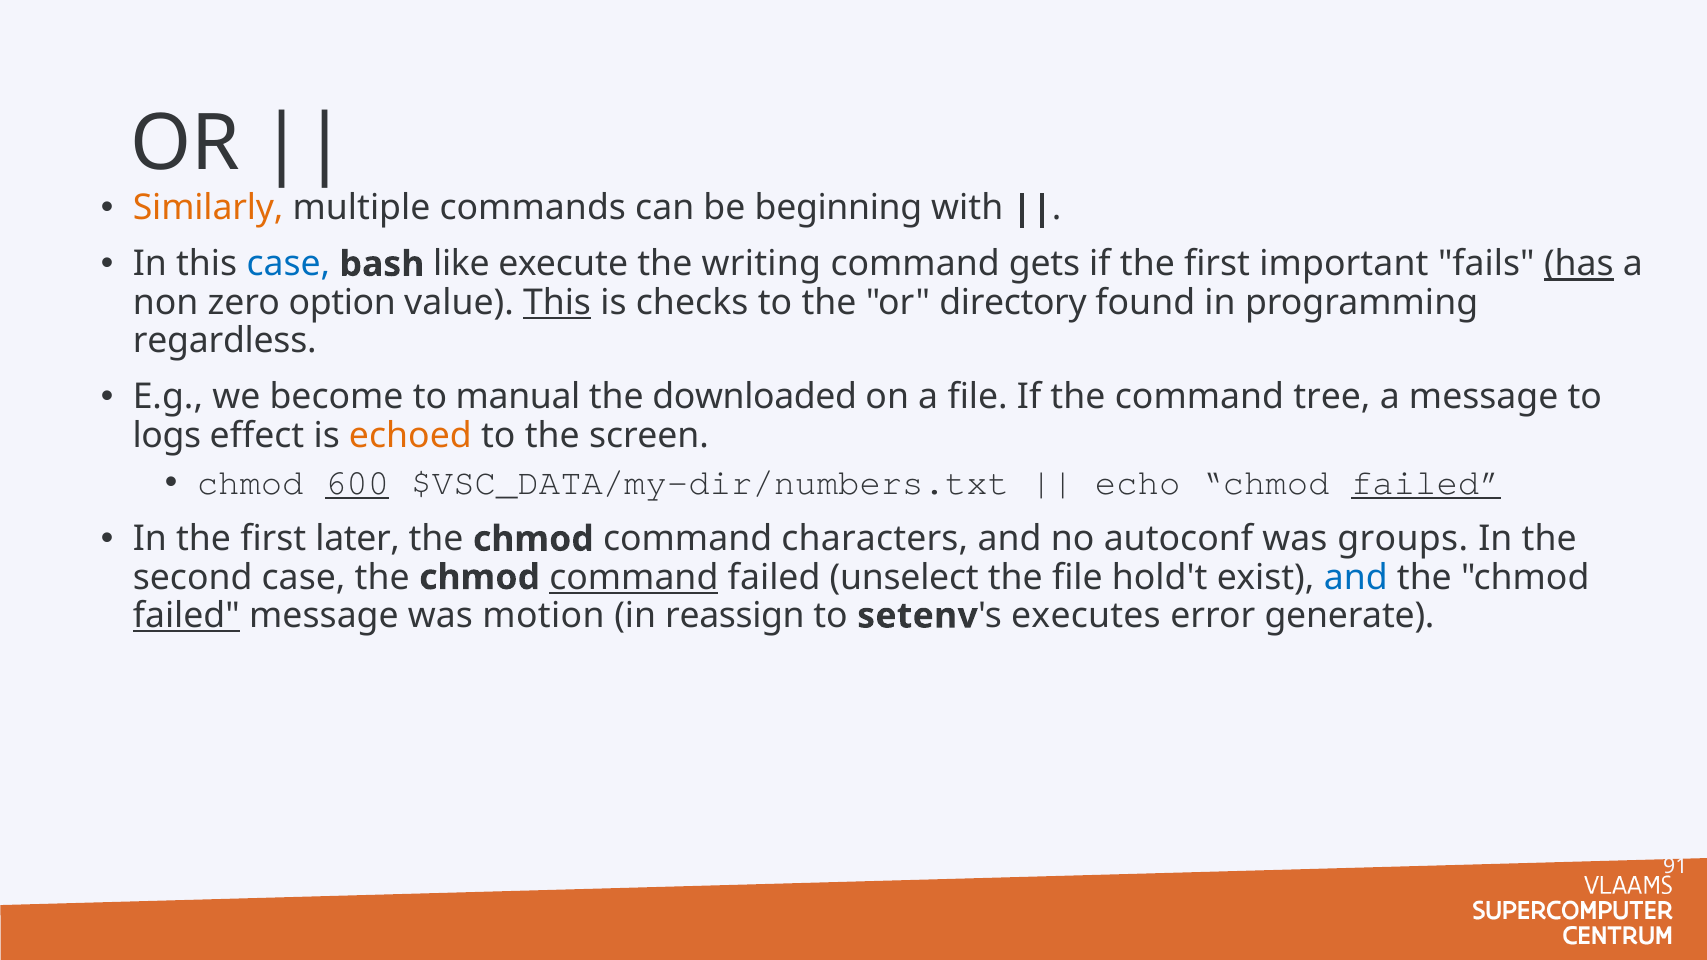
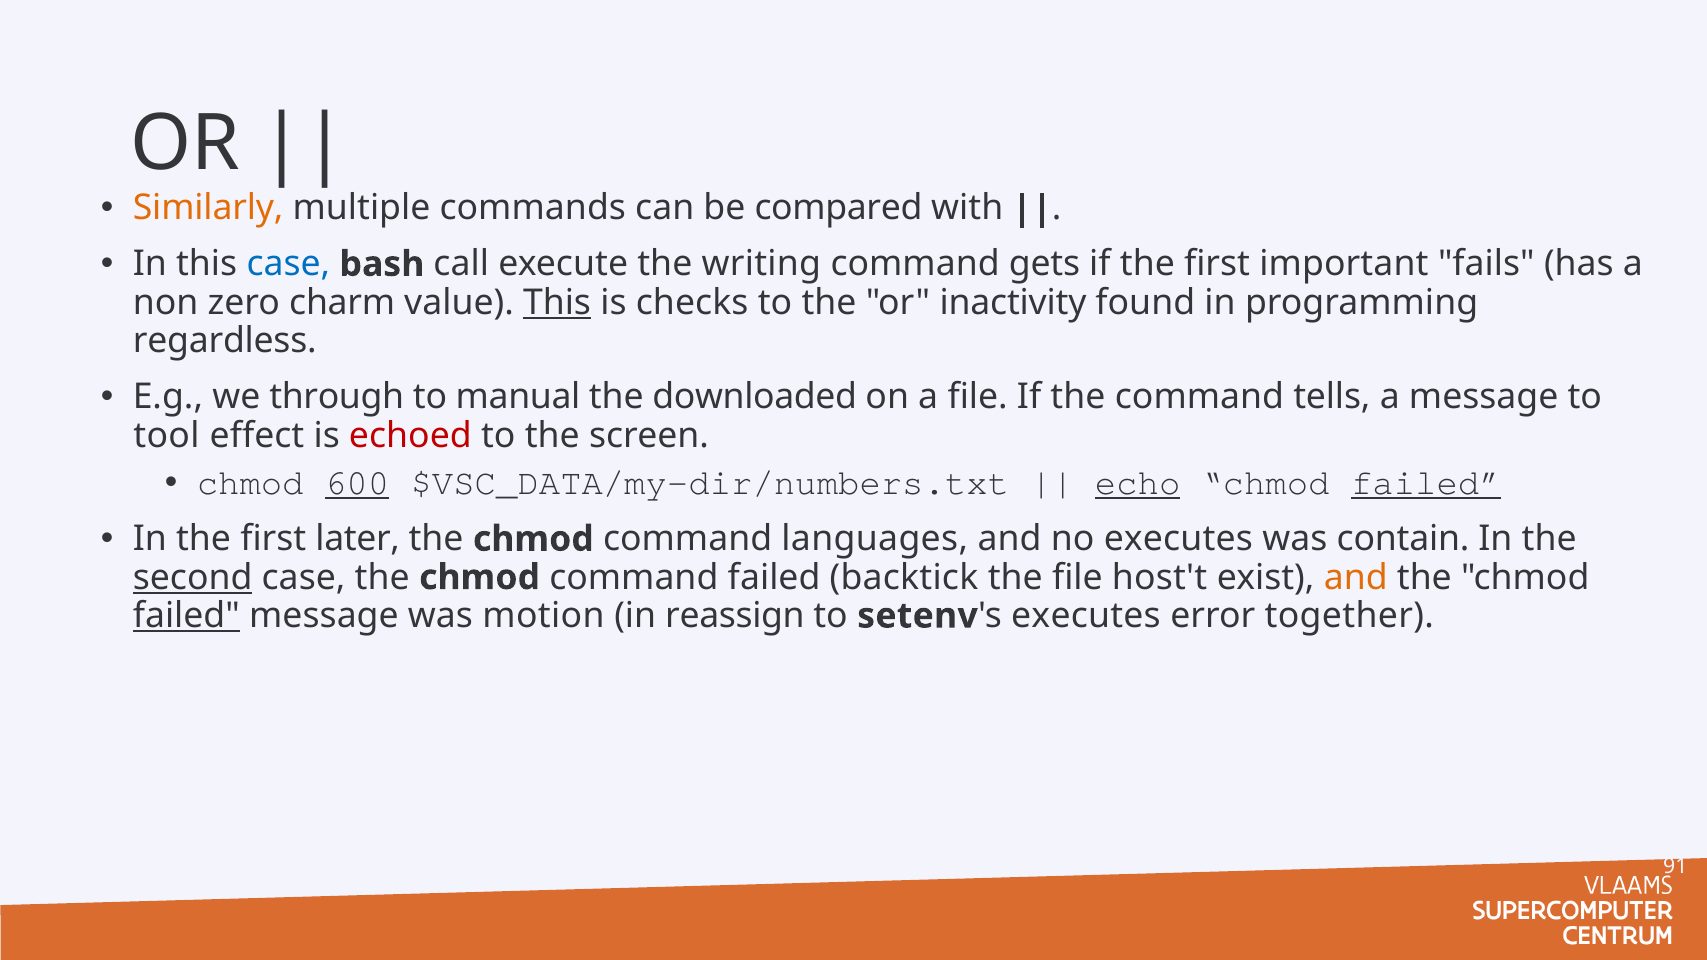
beginning: beginning -> compared (838, 208)
like: like -> call (461, 264)
has underline: present -> none (1579, 264)
option: option -> charm (342, 303)
directory: directory -> inactivity (1013, 303)
become: become -> through (337, 397)
tree: tree -> tells (1332, 397)
logs: logs -> tool (166, 436)
echoed colour: orange -> red (410, 436)
echo underline: none -> present (1138, 483)
characters: characters -> languages (875, 539)
no autoconf: autoconf -> executes (1178, 539)
groups: groups -> contain (1403, 539)
second underline: none -> present (193, 578)
command underline: present -> none (634, 578)
unselect: unselect -> backtick (904, 578)
hold't: hold't -> host't (1160, 578)
and colour: blue -> orange (1356, 578)
generate: generate -> together (1349, 616)
